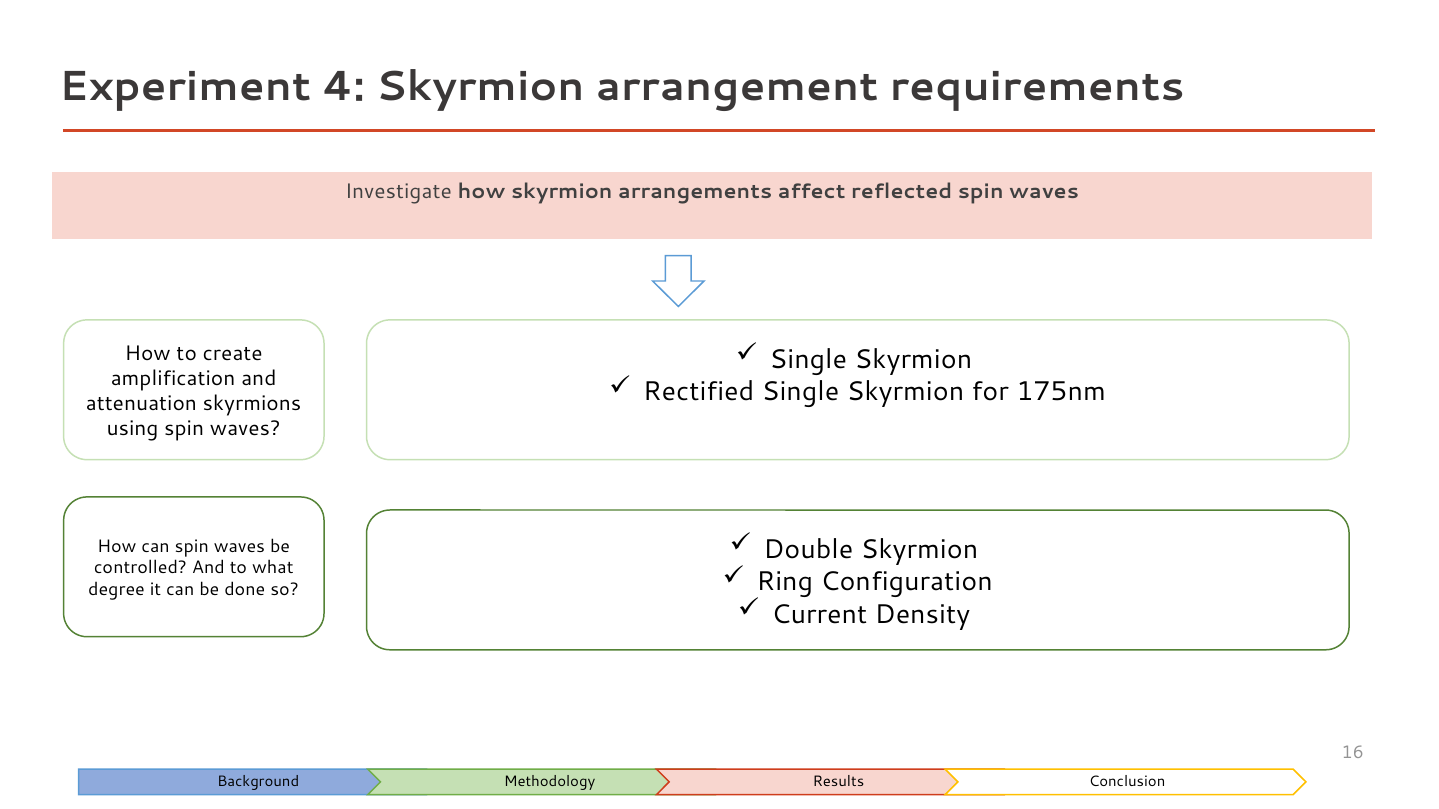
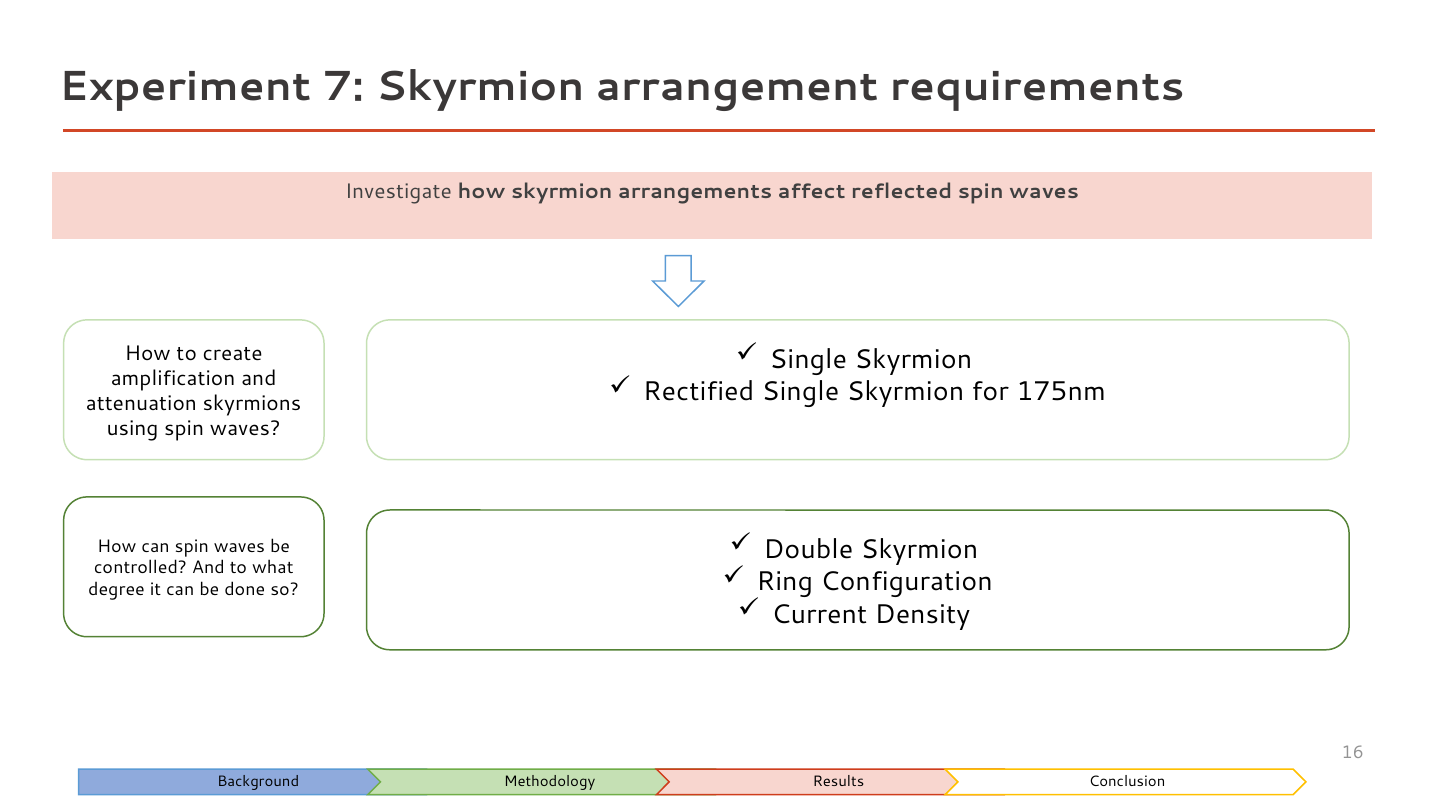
4: 4 -> 7 (343, 86)
